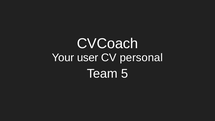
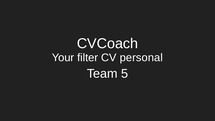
user: user -> filter (88, 58)
